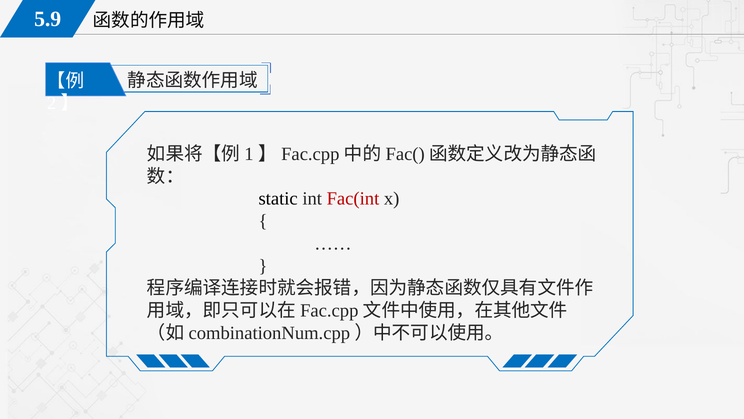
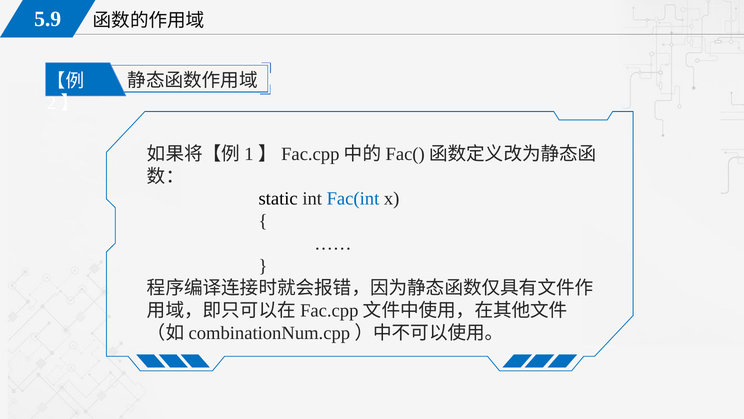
Fac(int colour: red -> blue (353, 199)
